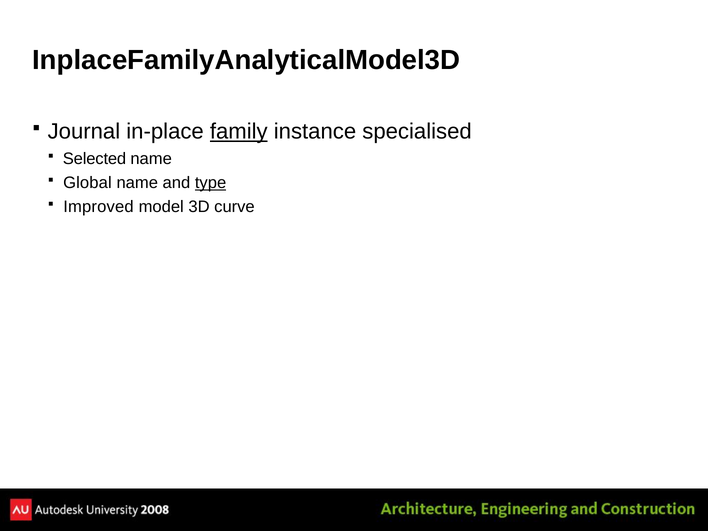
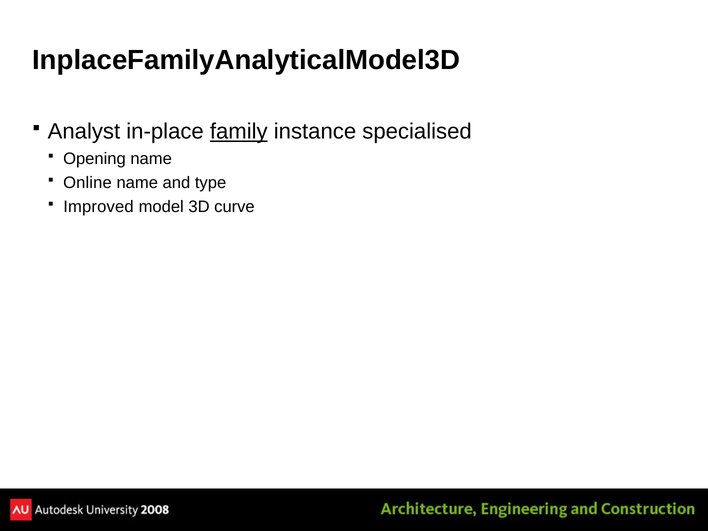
Journal: Journal -> Analyst (84, 132)
Selected: Selected -> Opening (94, 159)
Global: Global -> Online (87, 183)
type underline: present -> none (211, 183)
